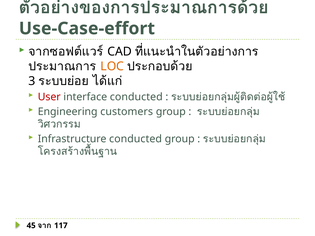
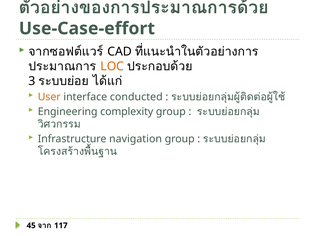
User colour: red -> orange (49, 97)
customers: customers -> complexity (127, 112)
Infrastructure conducted: conducted -> navigation (136, 139)
